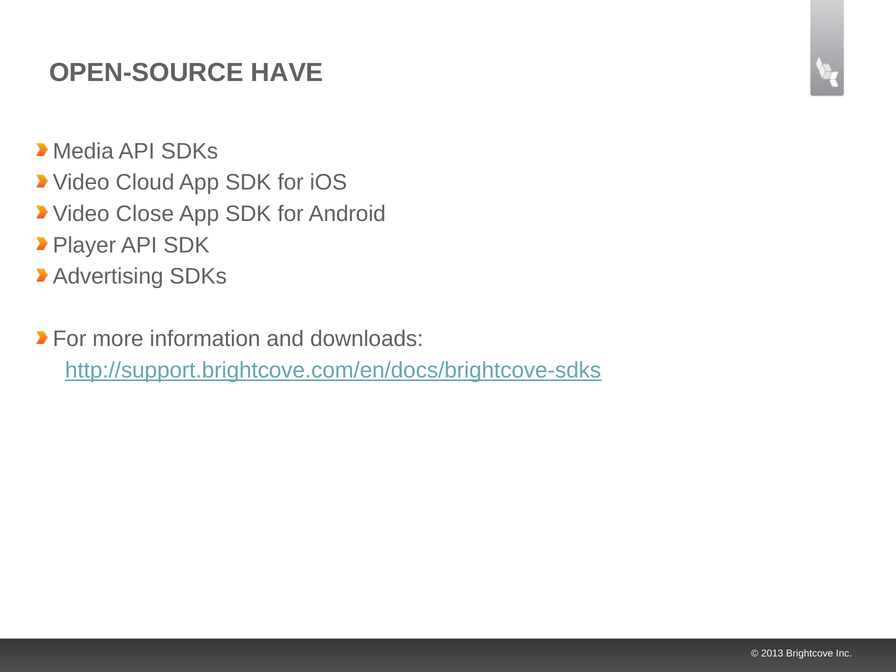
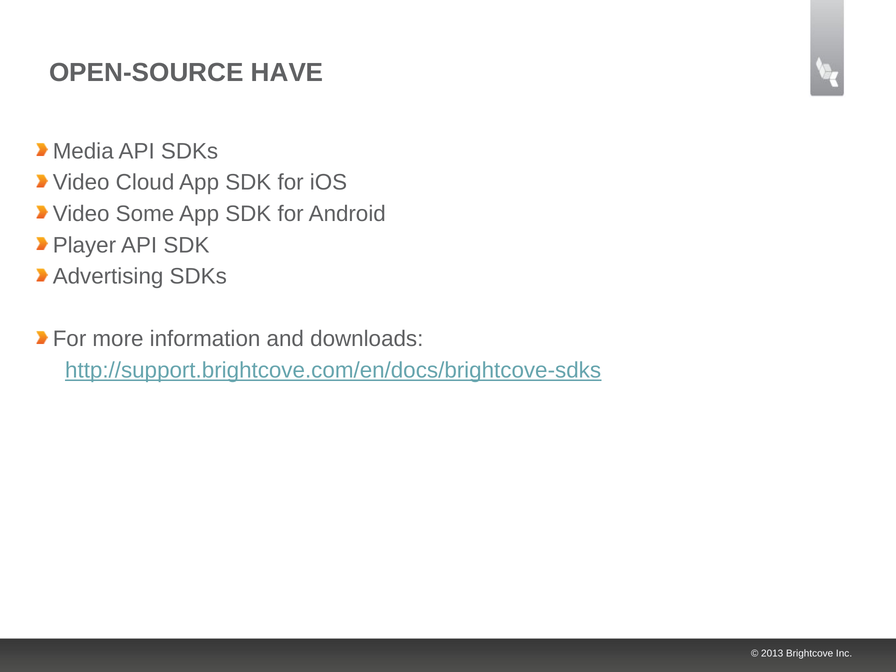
Close: Close -> Some (145, 214)
